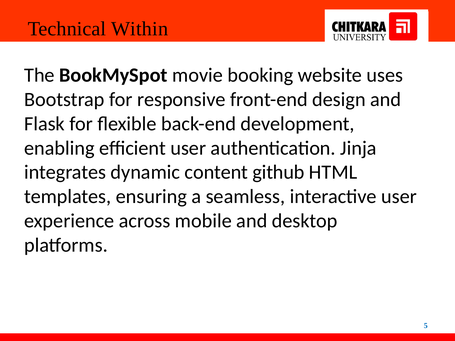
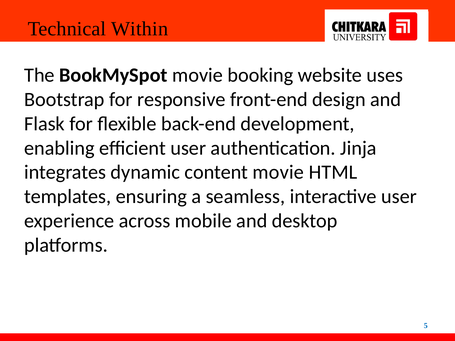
content github: github -> movie (278, 172)
